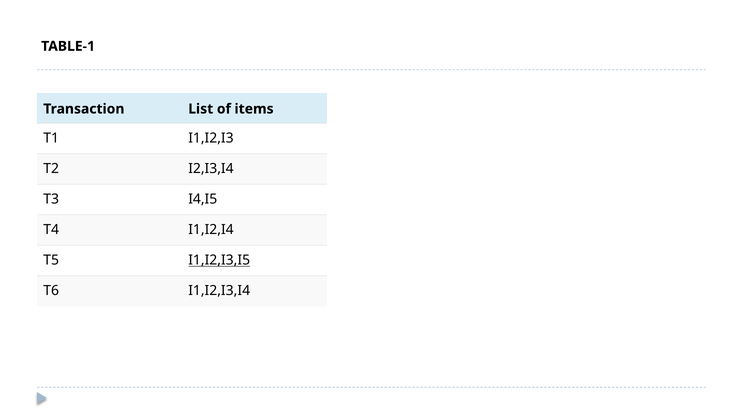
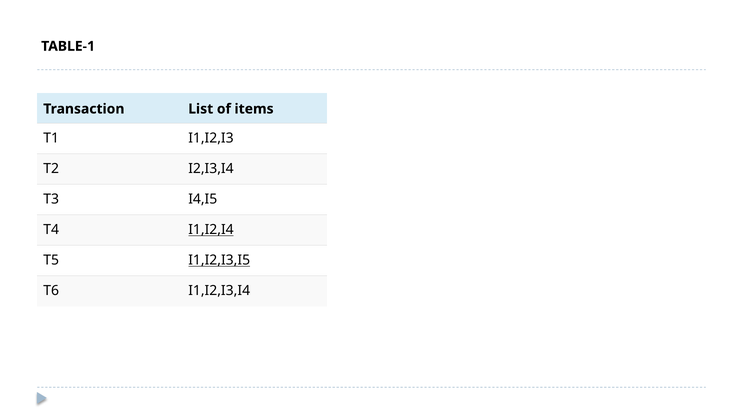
I1,I2,I4 underline: none -> present (211, 230)
